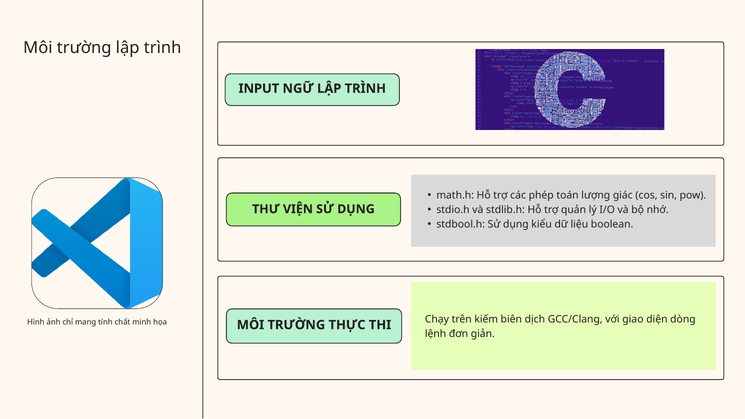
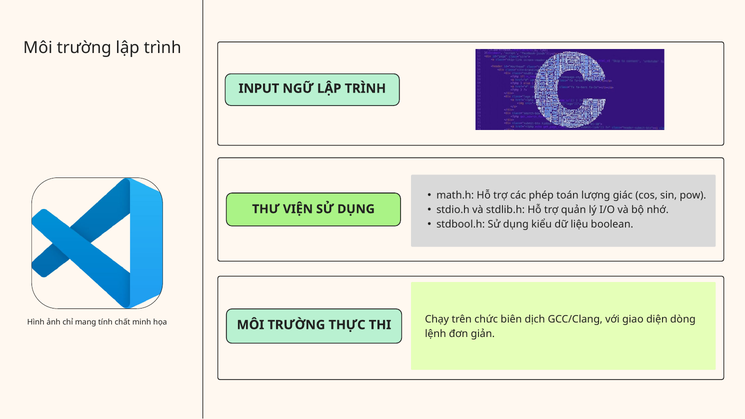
kiếm: kiếm -> chức (486, 319)
